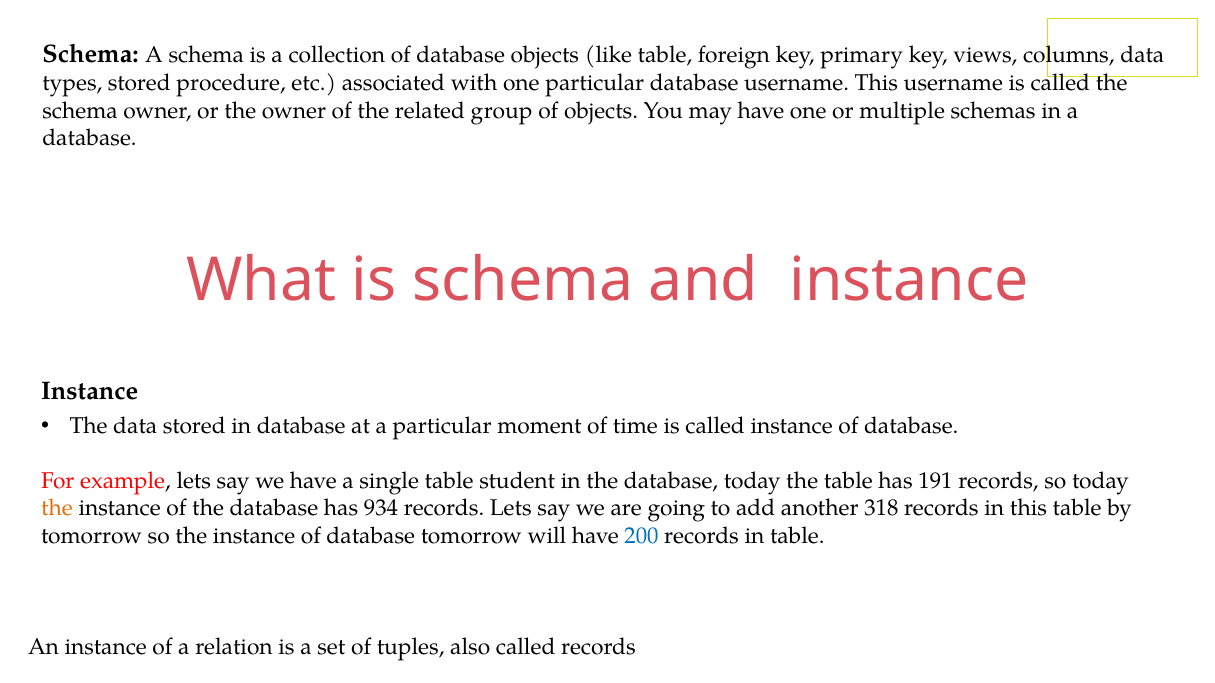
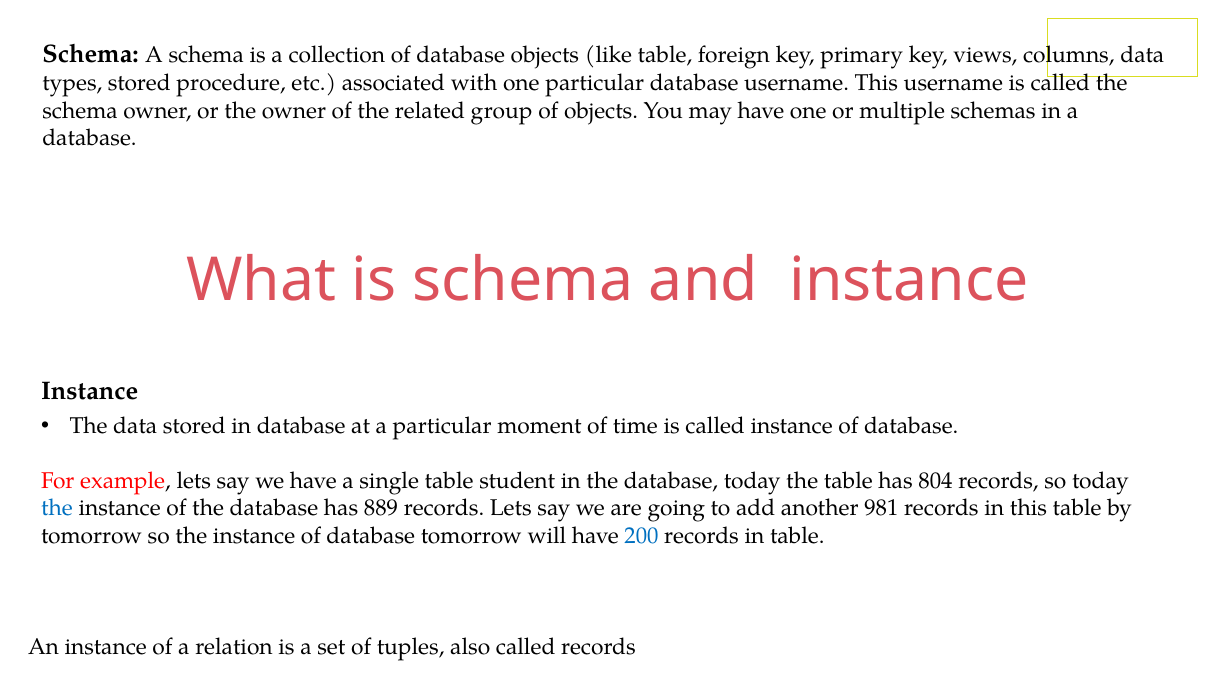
191: 191 -> 804 (935, 481)
the colour: orange -> blue (57, 509)
934: 934 -> 889 (381, 509)
318: 318 -> 981 (881, 509)
